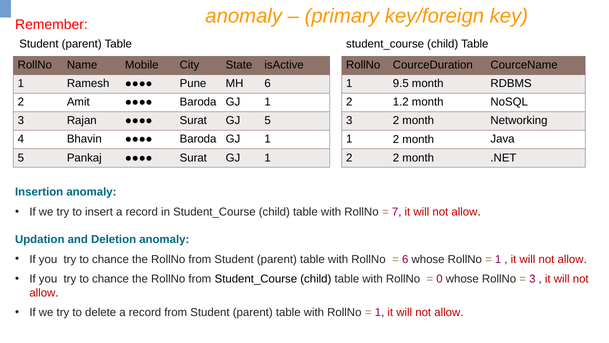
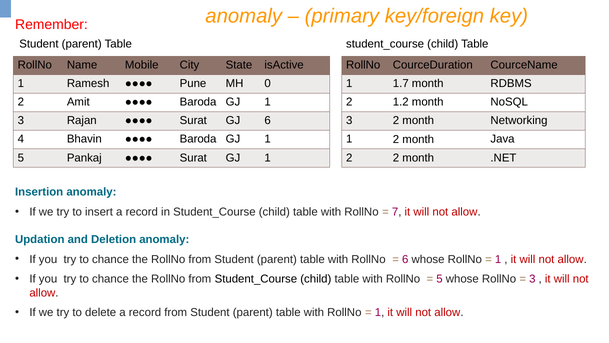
MH 6: 6 -> 0 (268, 84)
9.5: 9.5 -> 1.7 (401, 84)
GJ 5: 5 -> 6 (268, 121)
0: 0 -> 5 (440, 279)
